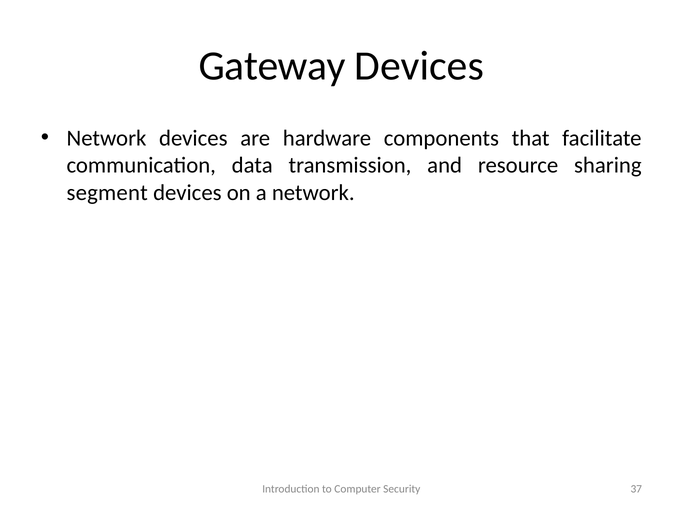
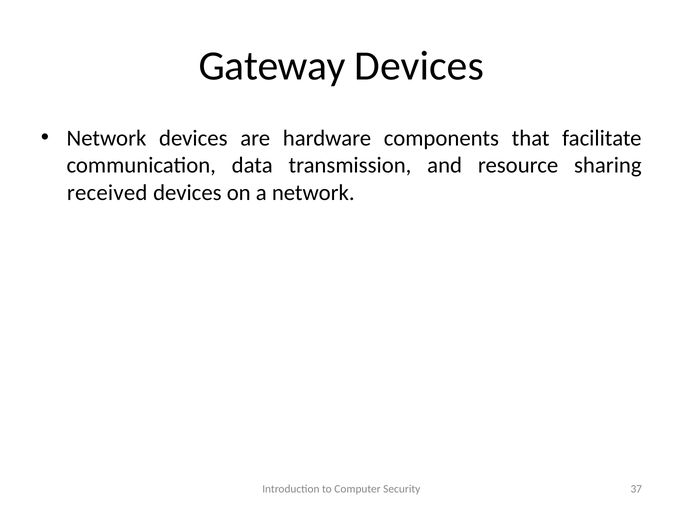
segment: segment -> received (107, 193)
